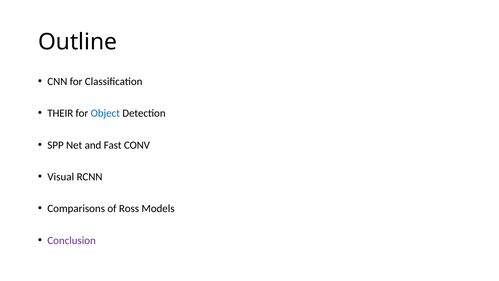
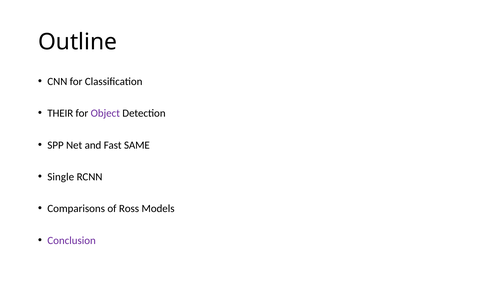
Object colour: blue -> purple (105, 113)
CONV: CONV -> SAME (137, 145)
Visual: Visual -> Single (61, 177)
